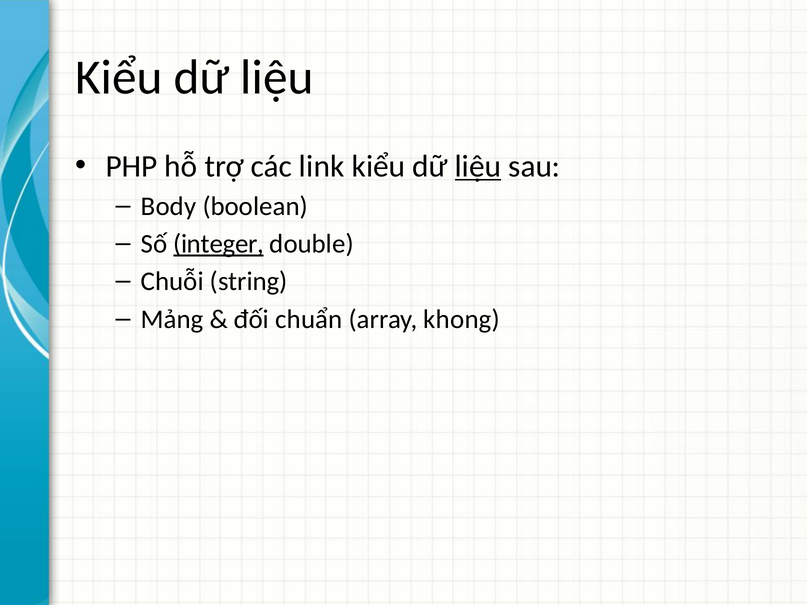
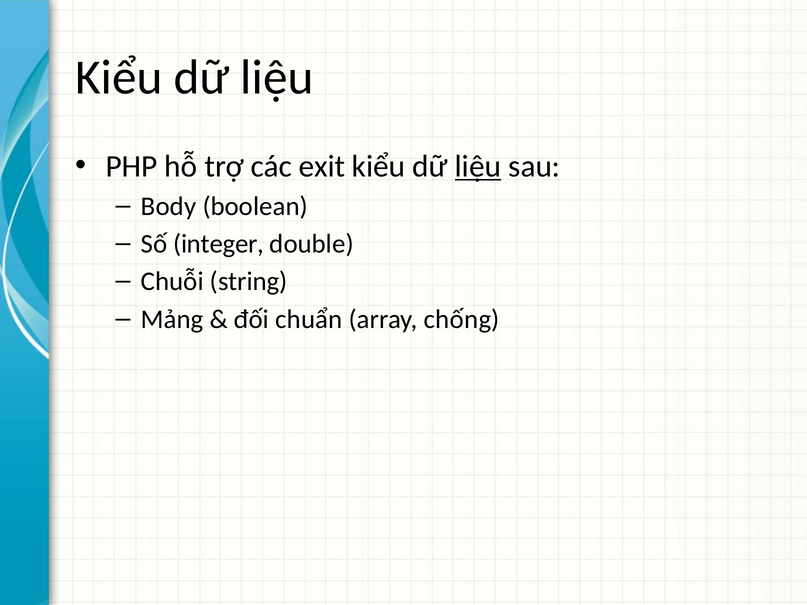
link: link -> exit (322, 166)
integer underline: present -> none (219, 244)
khong: khong -> chống (462, 319)
